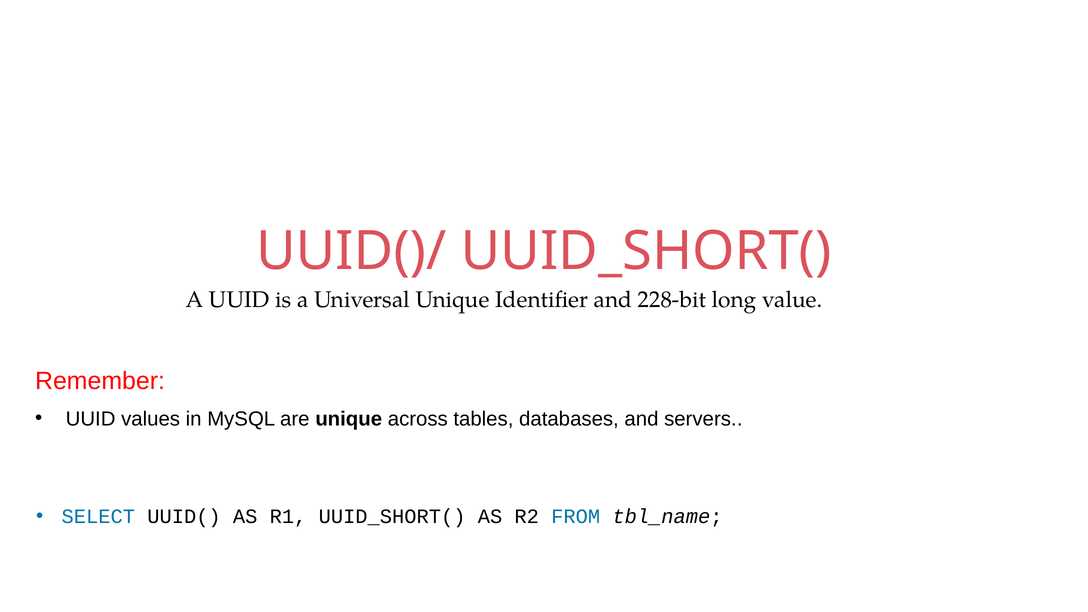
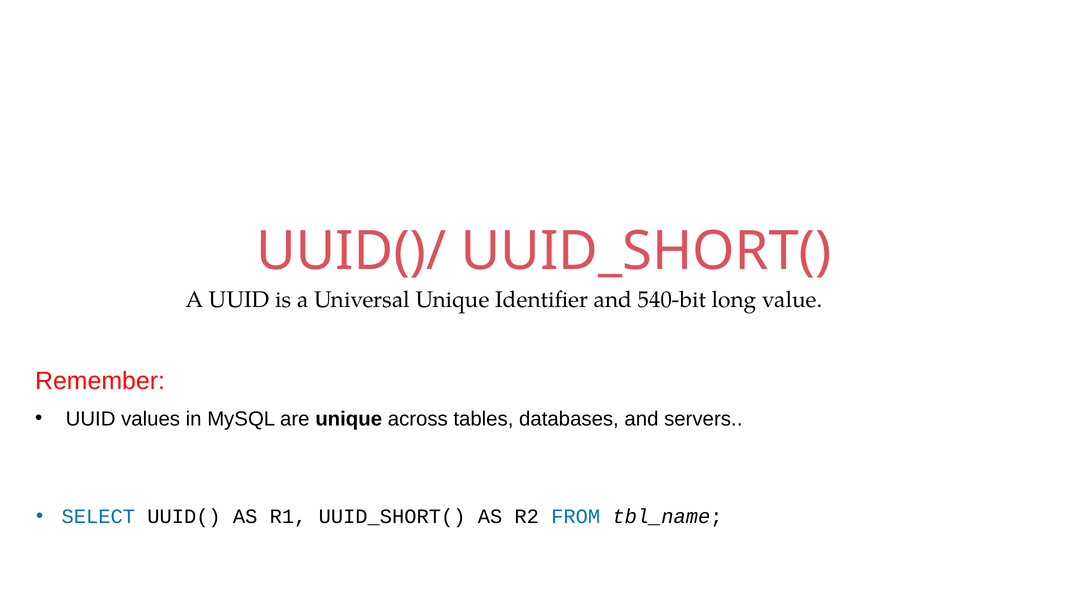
228-bit: 228-bit -> 540-bit (672, 300)
